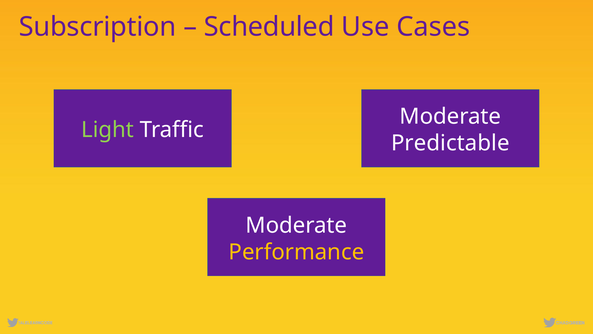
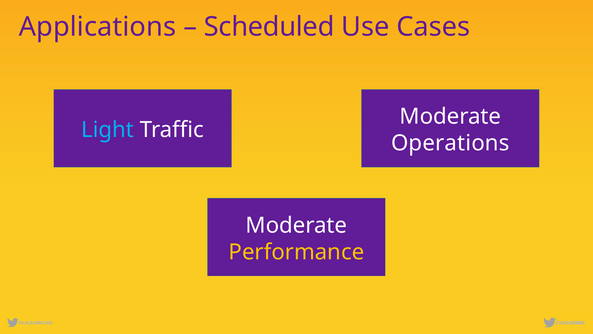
Subscription: Subscription -> Applications (97, 27)
Light colour: light green -> light blue (108, 130)
Predictable: Predictable -> Operations (450, 143)
